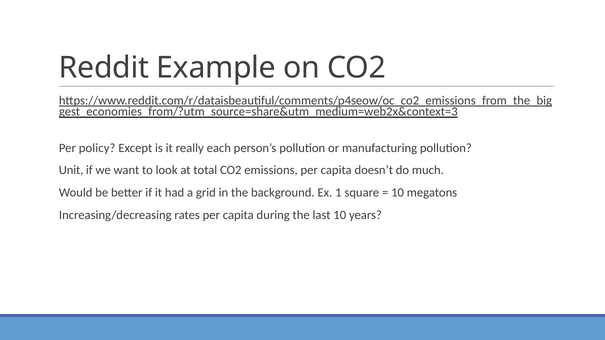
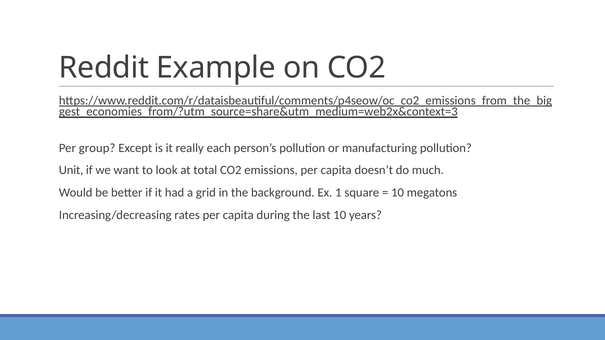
policy: policy -> group (97, 148)
